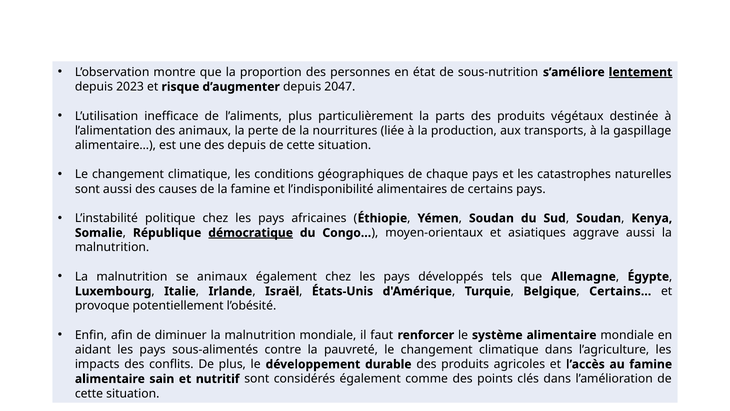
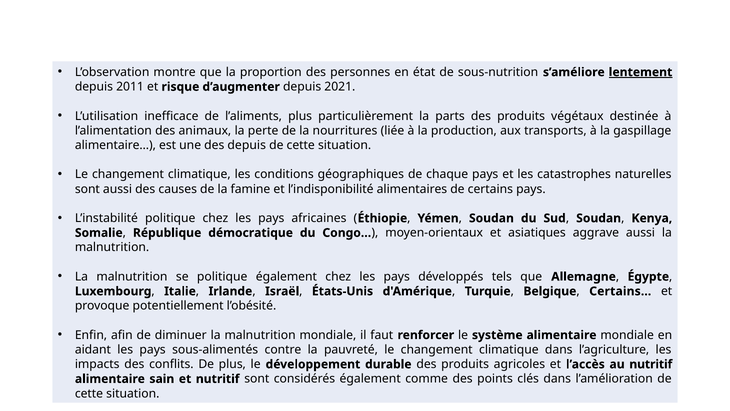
2023: 2023 -> 2011 (130, 87)
2047: 2047 -> 2021 (340, 87)
démocratique underline: present -> none (251, 233)
se animaux: animaux -> politique (222, 276)
au famine: famine -> nutritif (651, 364)
